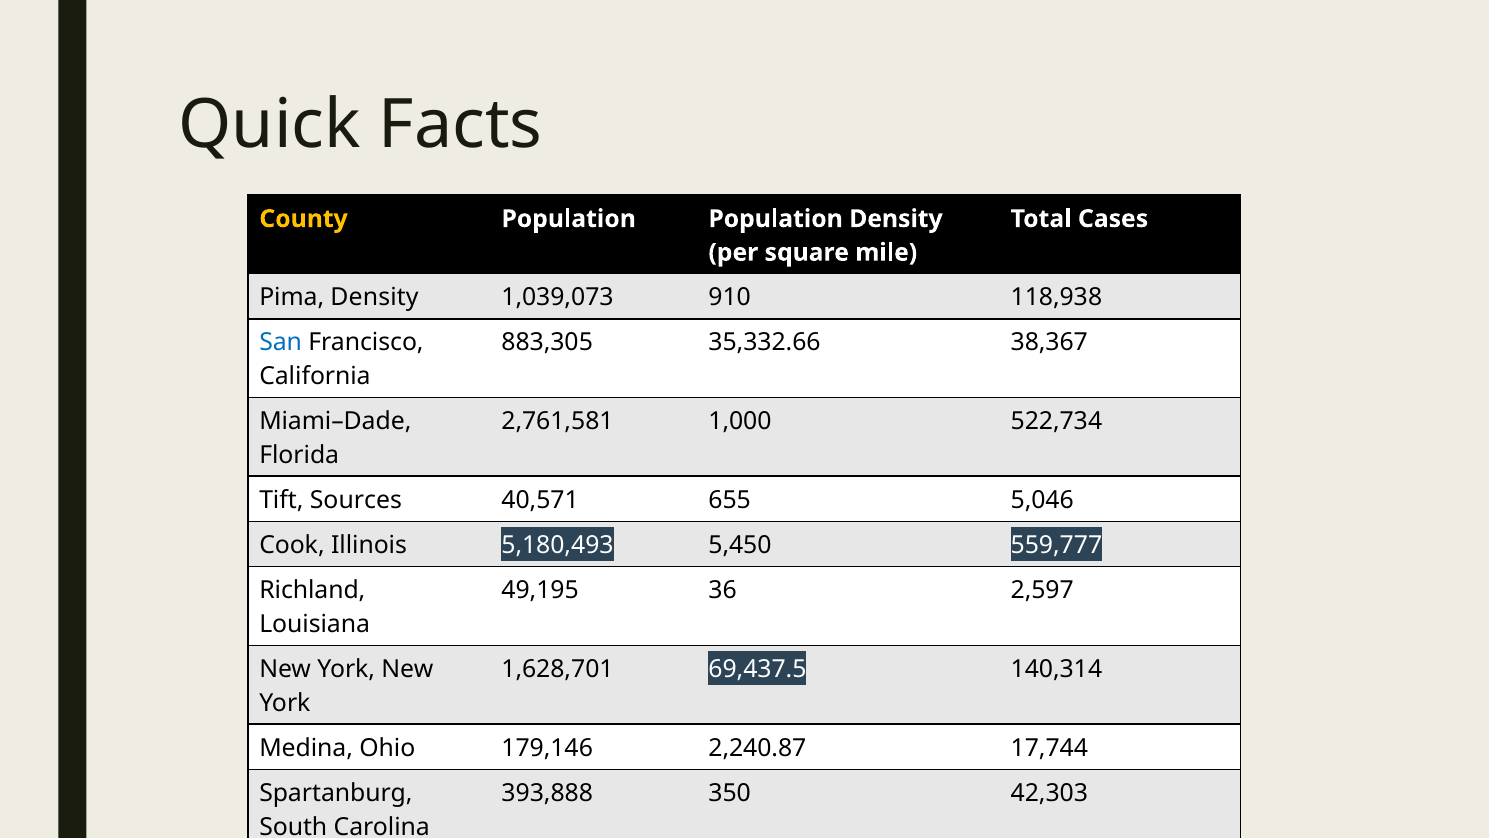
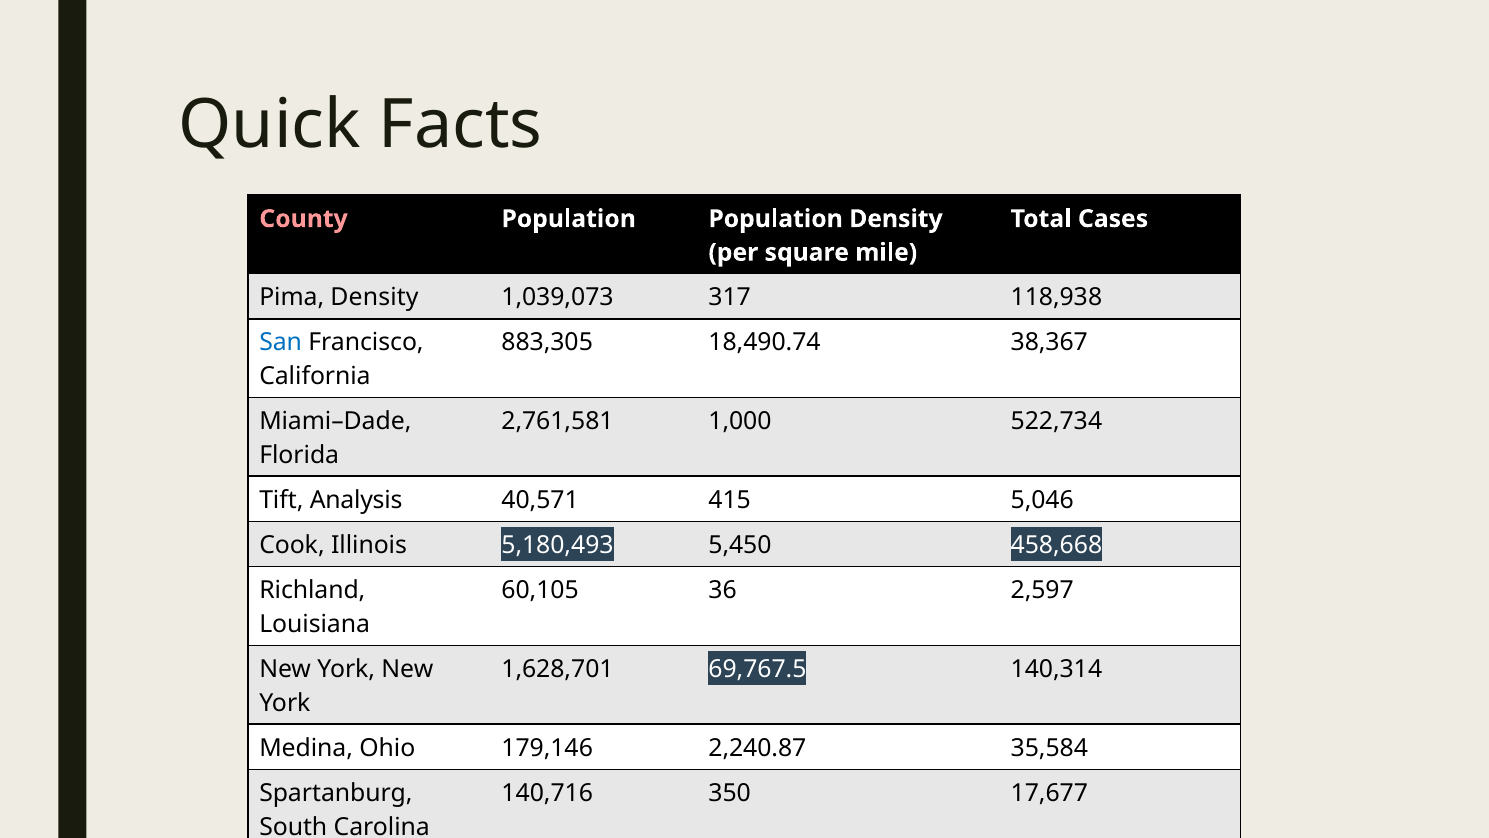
County colour: yellow -> pink (304, 219)
910: 910 -> 317 (730, 297)
35,332.66: 35,332.66 -> 18,490.74 (765, 343)
Sources: Sources -> Analysis (356, 500)
655: 655 -> 415 (730, 500)
559,777: 559,777 -> 458,668 (1056, 545)
49,195: 49,195 -> 60,105 (540, 590)
69,437.5: 69,437.5 -> 69,767.5 (757, 669)
17,744: 17,744 -> 35,584 (1049, 747)
393,888: 393,888 -> 140,716 (547, 793)
42,303: 42,303 -> 17,677 (1049, 793)
